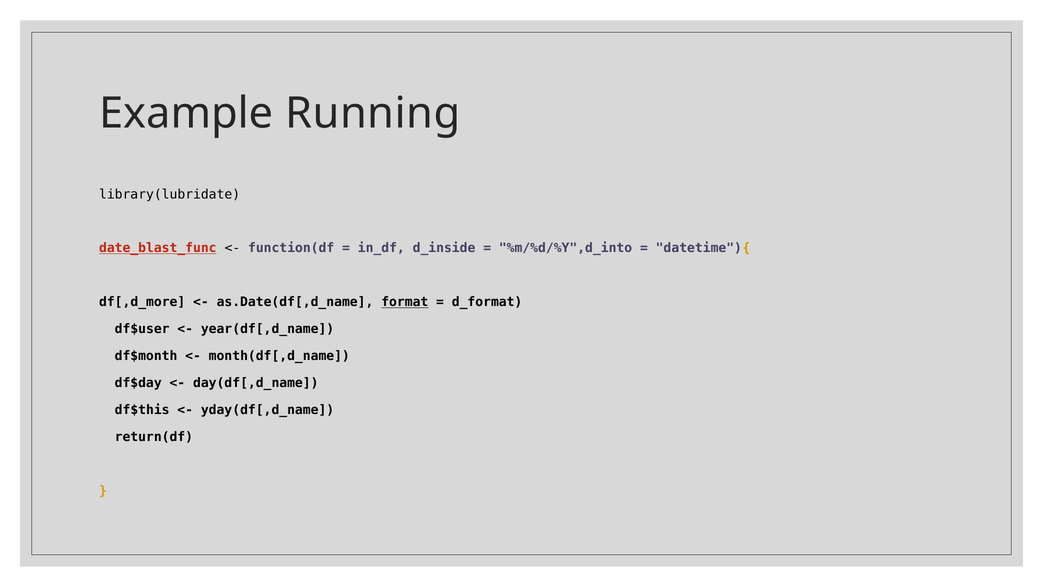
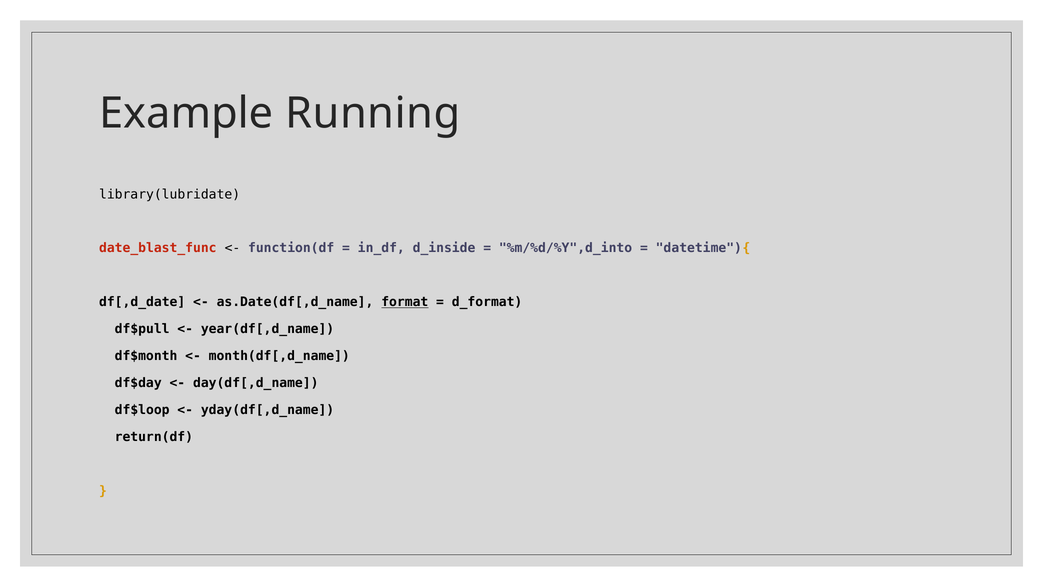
date_blast_func underline: present -> none (158, 248)
df[,d_more: df[,d_more -> df[,d_date (142, 302)
df$user: df$user -> df$pull (142, 329)
df$this: df$this -> df$loop (142, 410)
